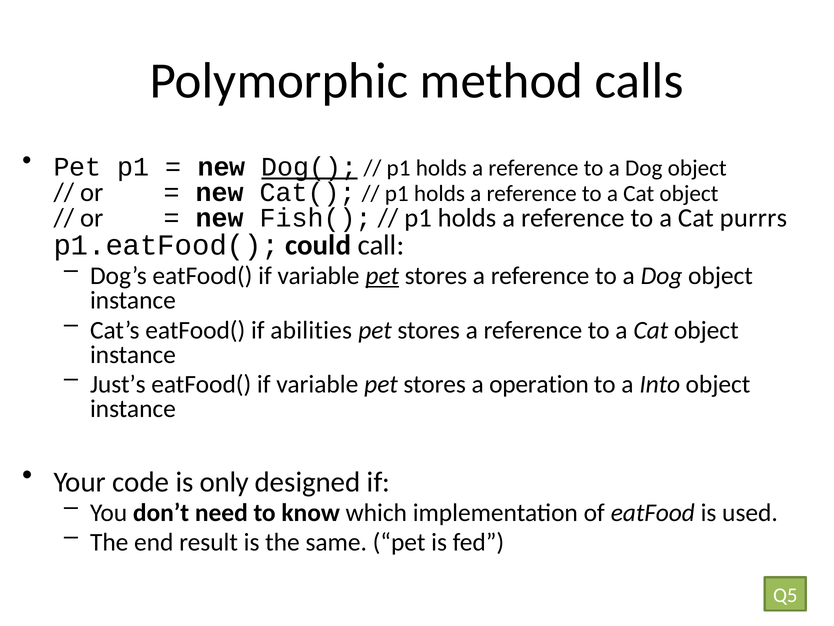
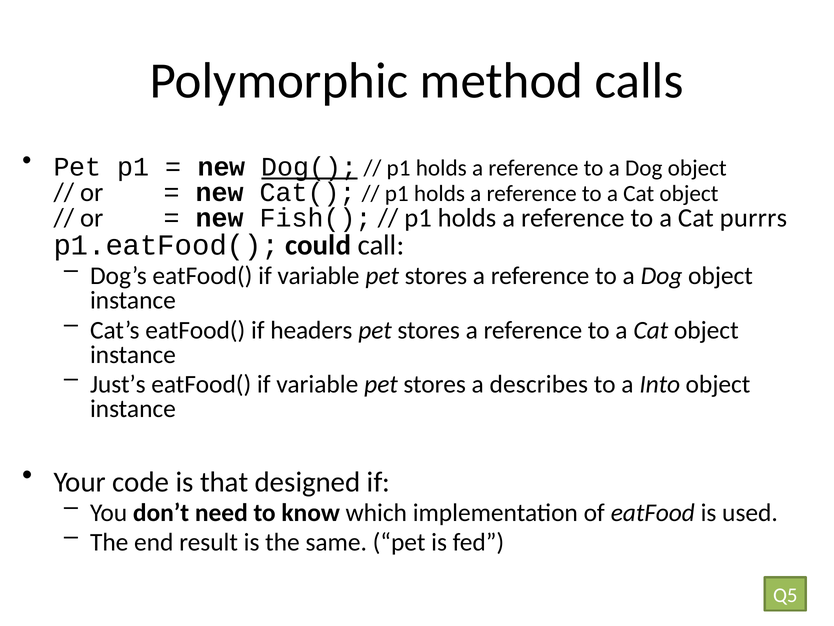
pet underline: present -> none (382, 276)
abilities: abilities -> headers (311, 330)
operation: operation -> describes (539, 384)
only: only -> that (224, 482)
